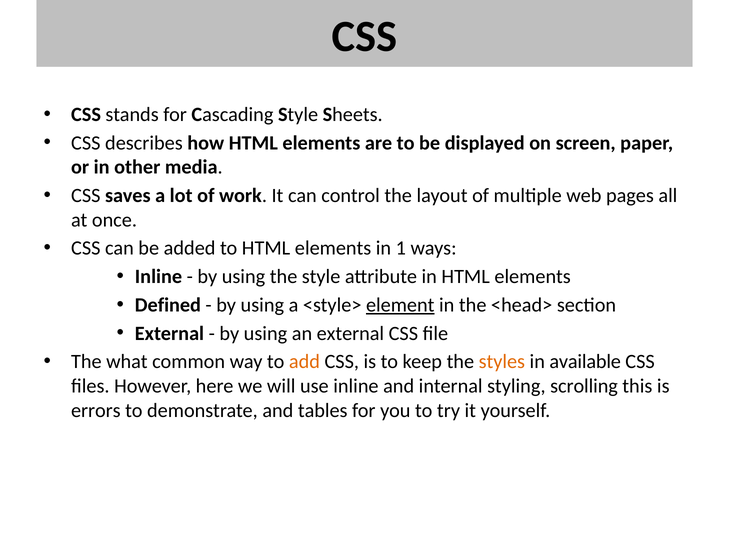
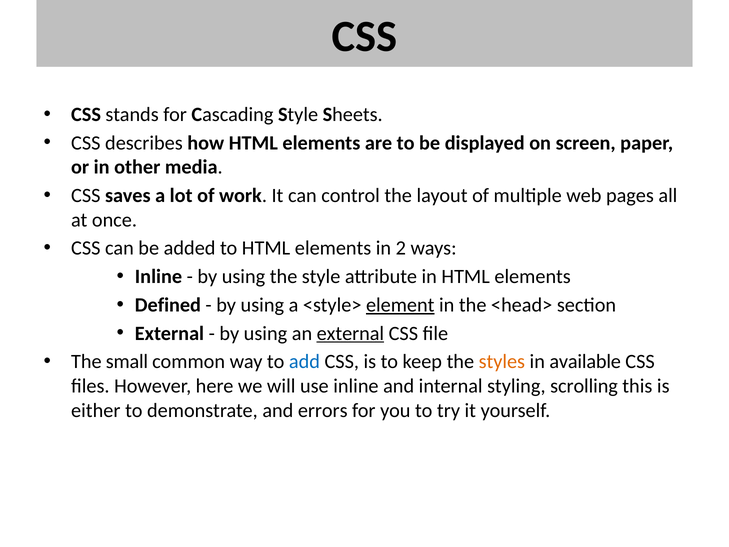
1: 1 -> 2 (401, 248)
external underline: none -> present (350, 333)
what: what -> small (127, 362)
add colour: orange -> blue (304, 362)
errors: errors -> either (96, 410)
tables: tables -> errors (323, 410)
